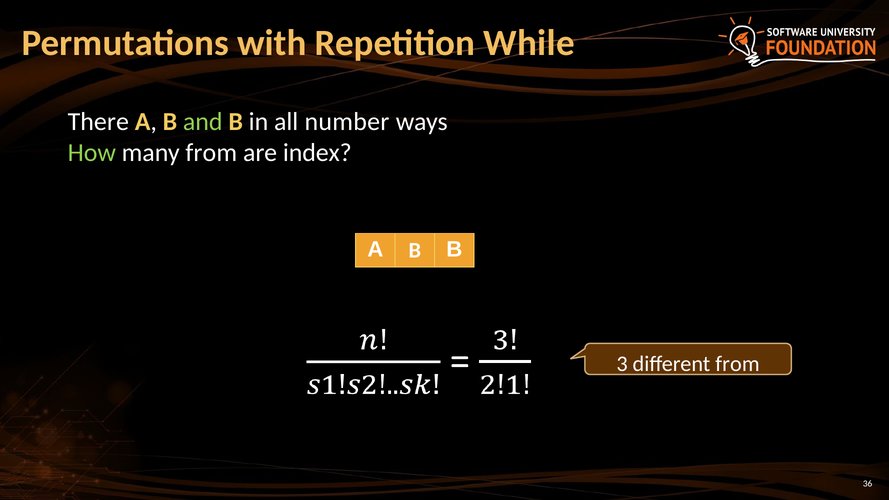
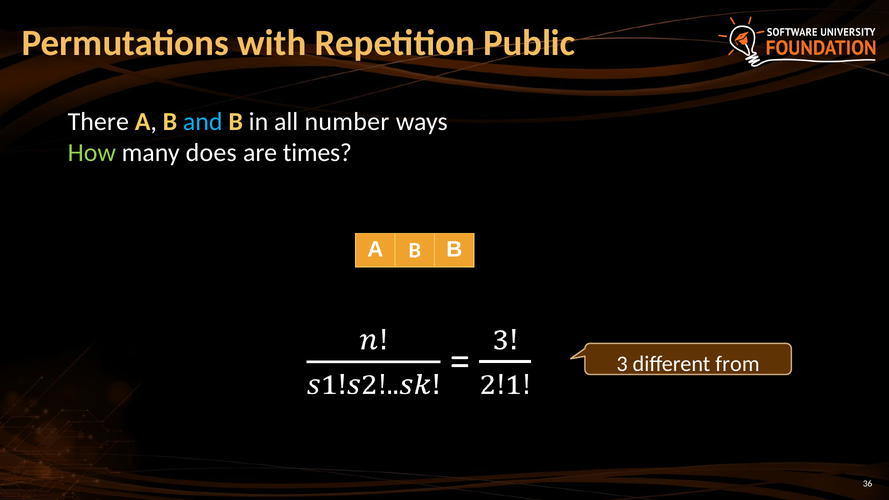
While: While -> Public (529, 43)
and colour: light green -> light blue (203, 122)
many from: from -> does (211, 153)
index: index -> times (317, 153)
